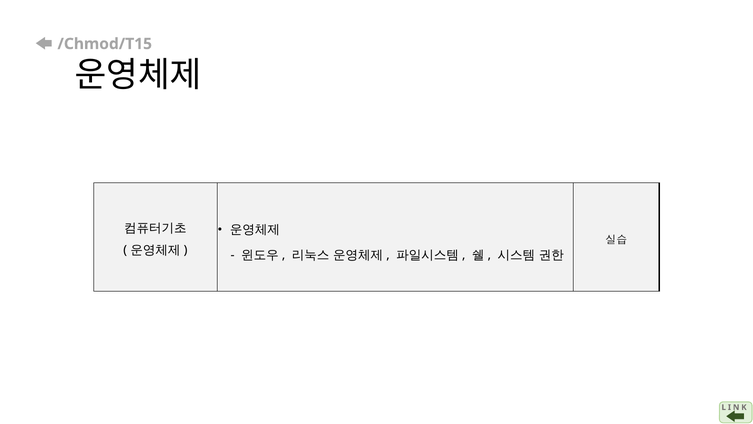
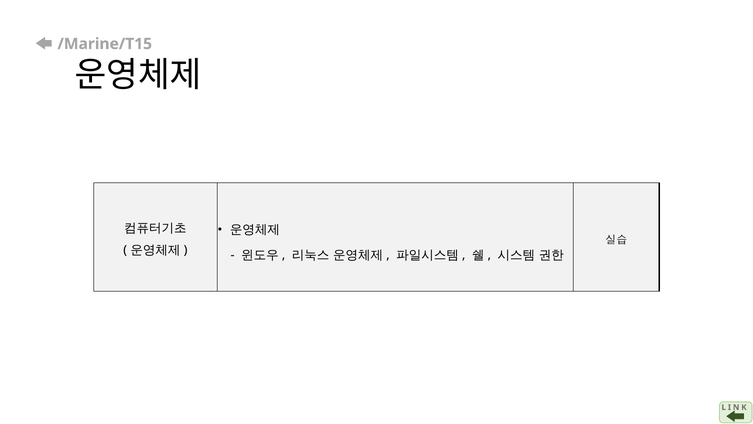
/Chmod/T15: /Chmod/T15 -> /Marine/T15 (105, 44)
